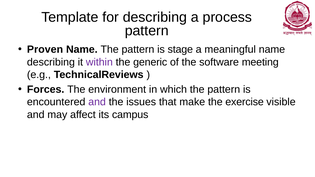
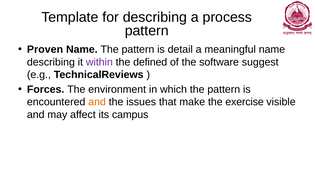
stage: stage -> detail (180, 50)
generic: generic -> defined (150, 62)
meeting: meeting -> suggest (260, 62)
and colour: purple -> orange (97, 102)
